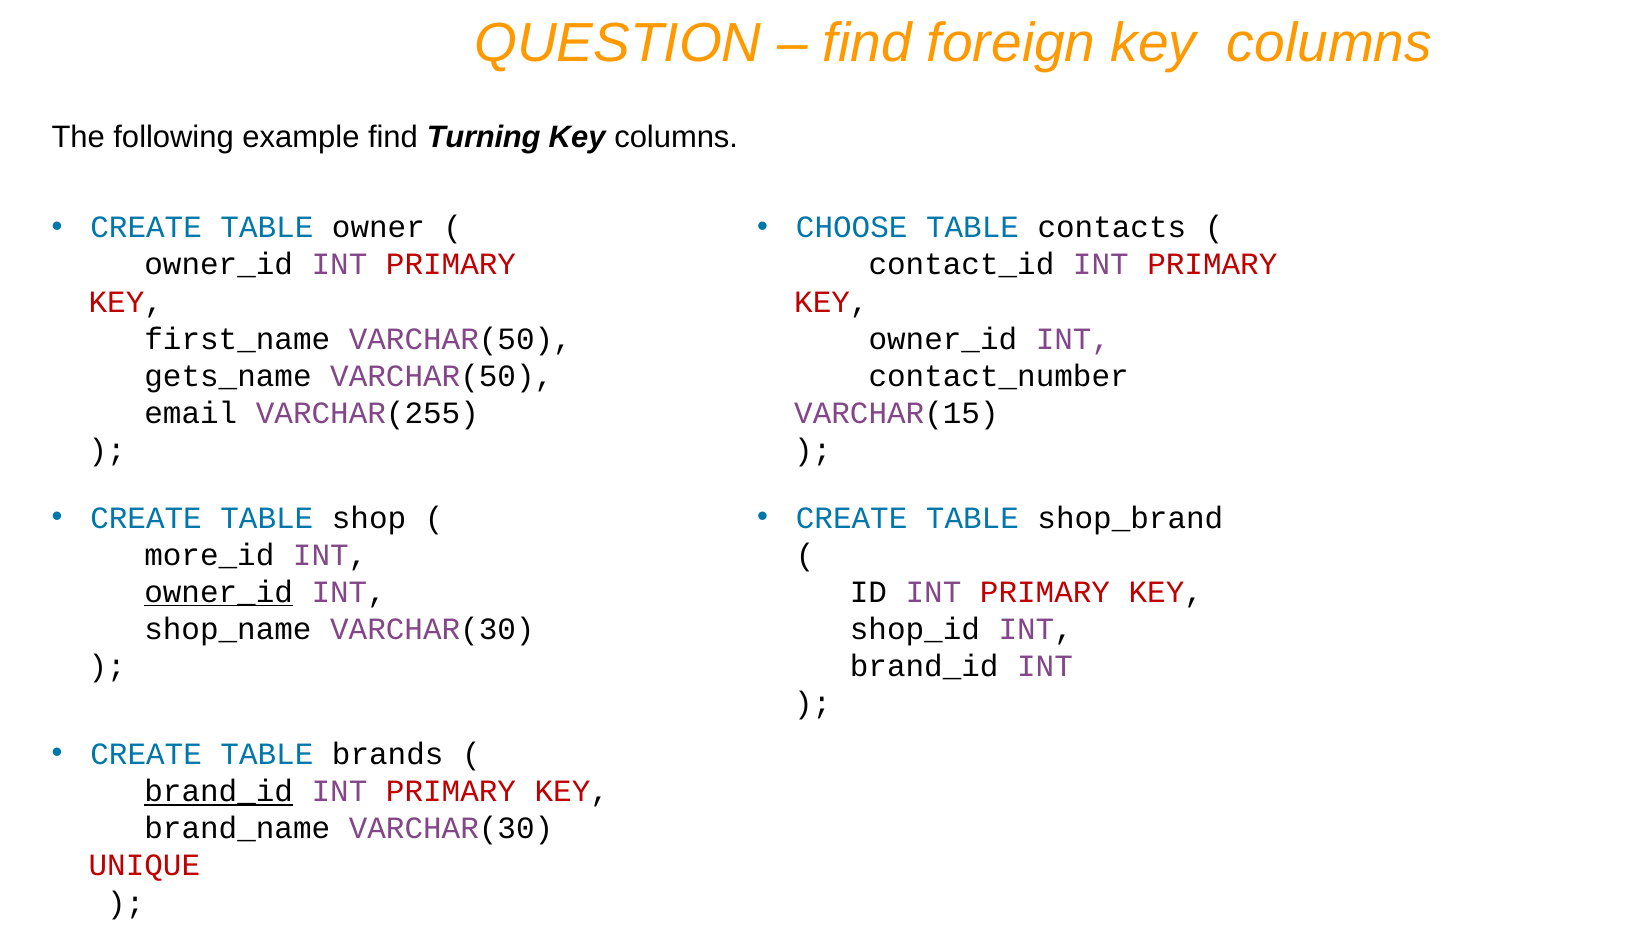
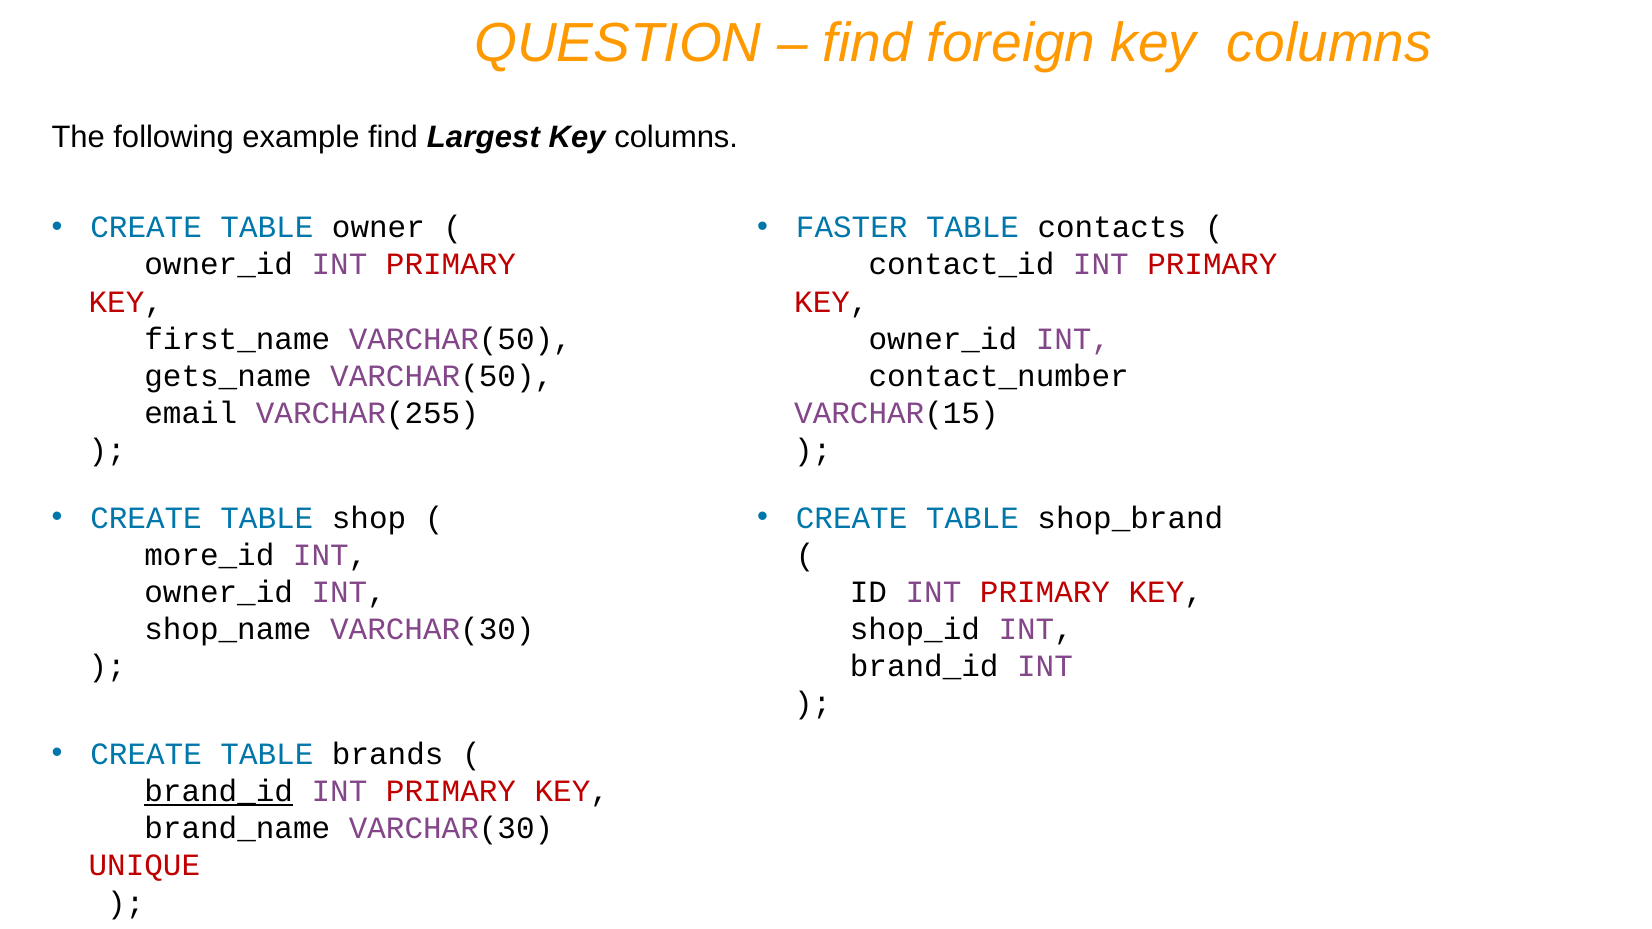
Turning: Turning -> Largest (483, 138)
CHOOSE: CHOOSE -> FASTER (852, 228)
owner_id underline: present -> none (219, 592)
